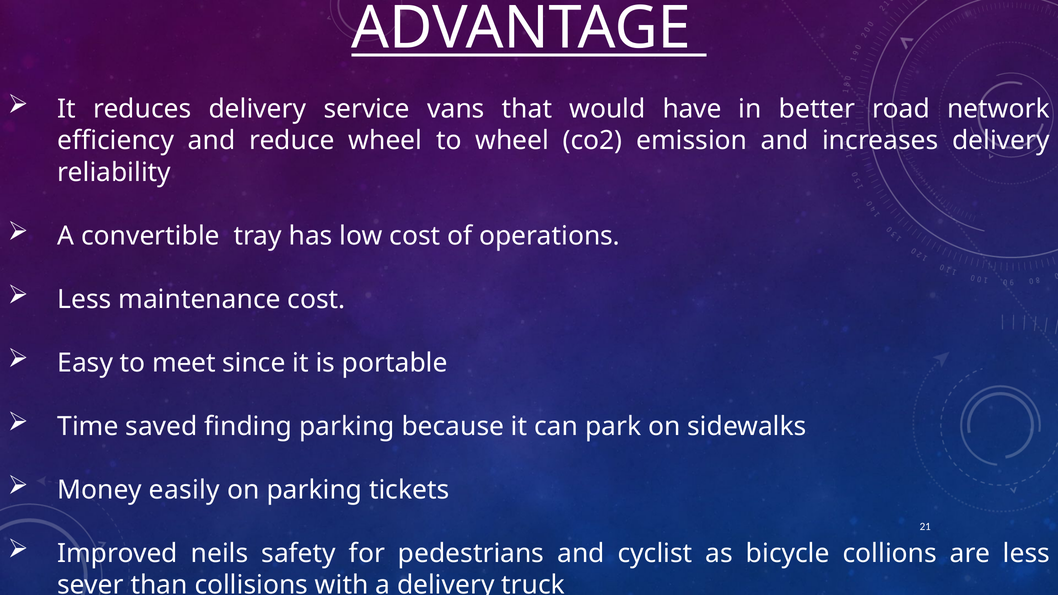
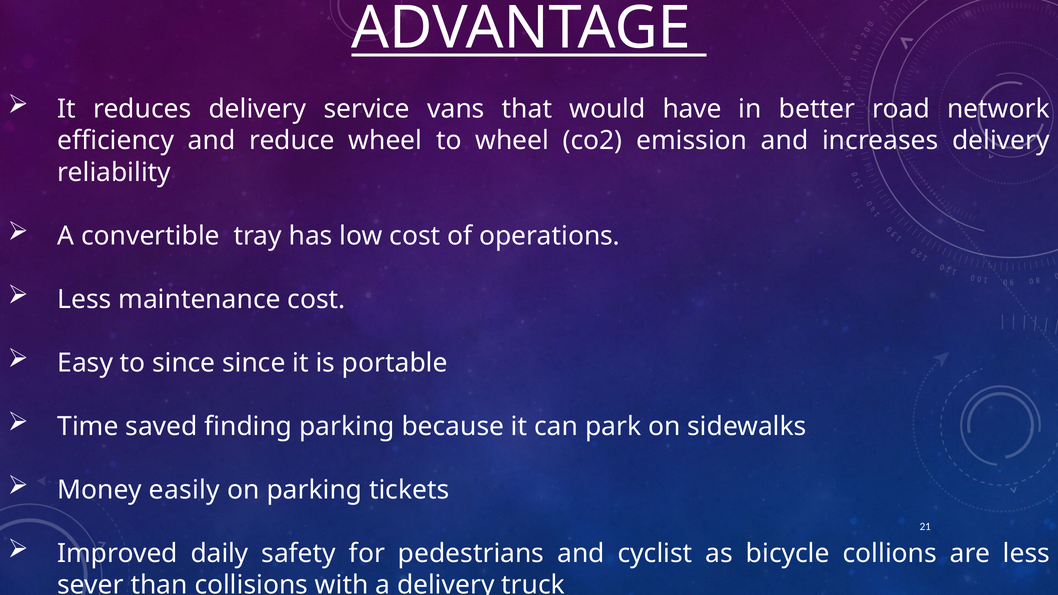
to meet: meet -> since (184, 363)
neils: neils -> daily (220, 553)
